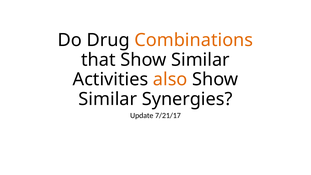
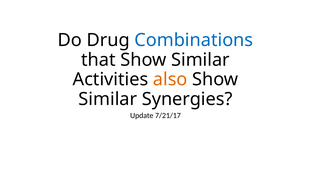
Combinations colour: orange -> blue (194, 40)
